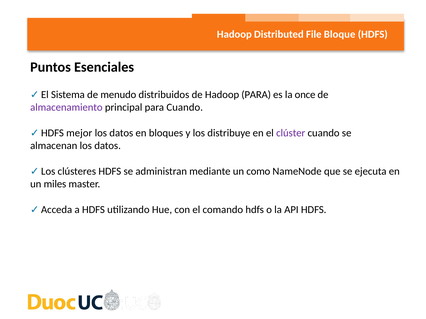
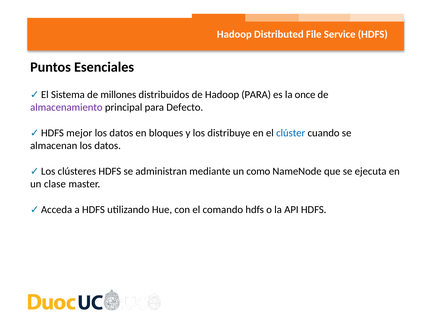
Bloque: Bloque -> Service (340, 35)
menudo: menudo -> millones (118, 95)
para Cuando: Cuando -> Defecto (185, 108)
clúster colour: purple -> blue (291, 133)
miles: miles -> clase (55, 184)
